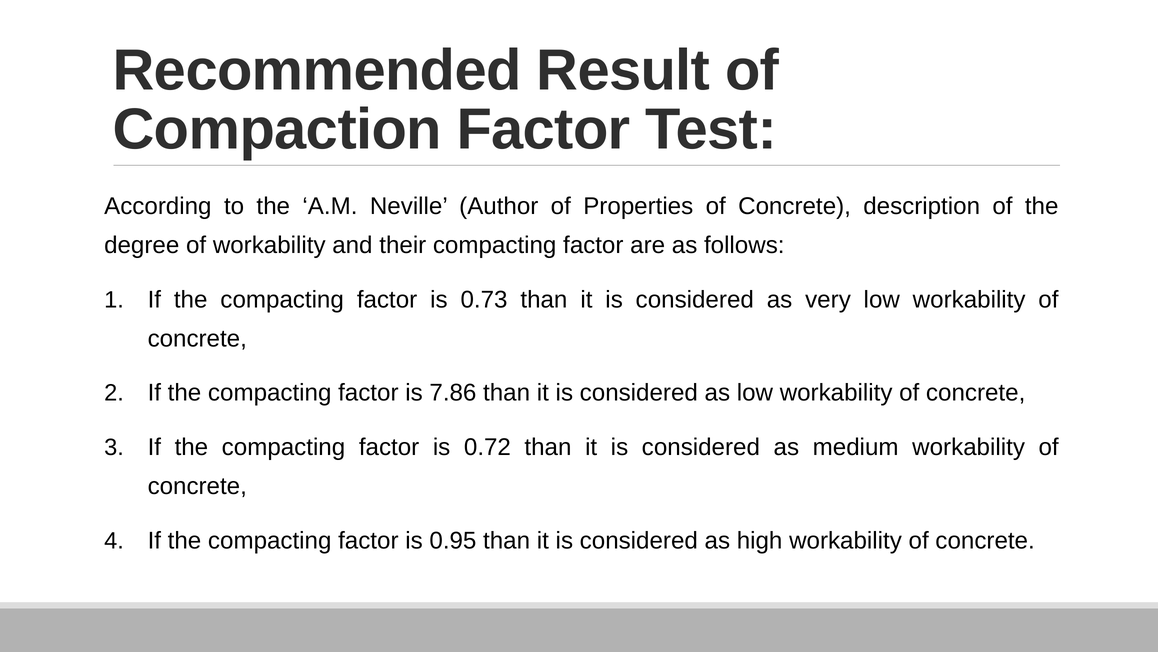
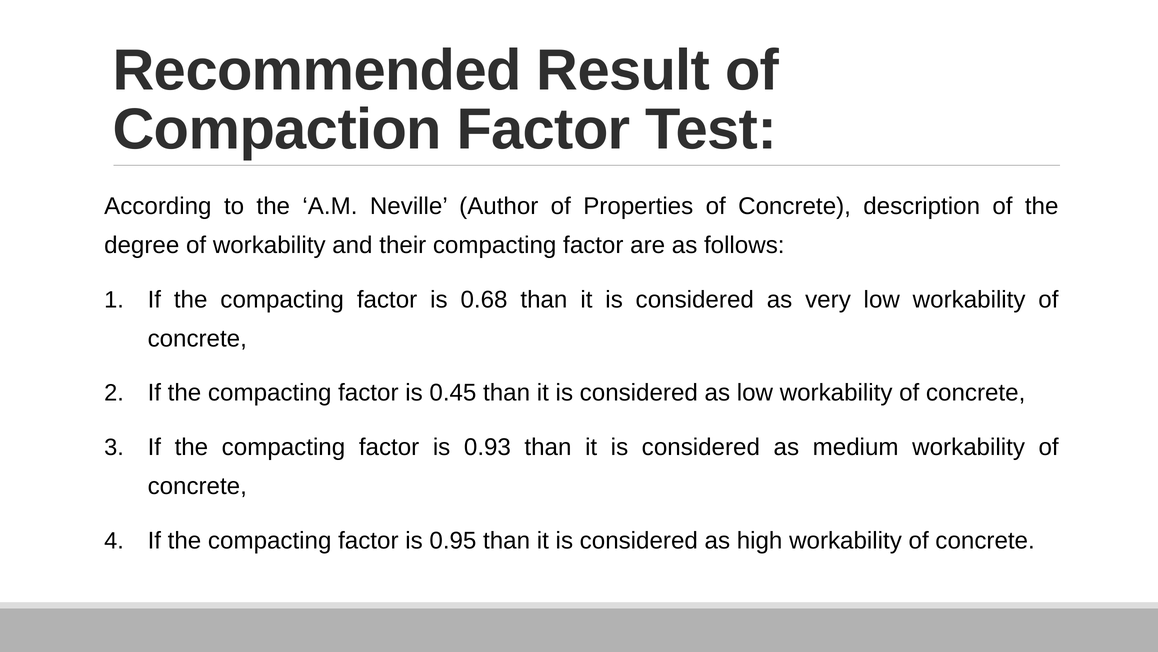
0.73: 0.73 -> 0.68 (484, 299)
7.86: 7.86 -> 0.45 (453, 393)
0.72: 0.72 -> 0.93 (487, 447)
